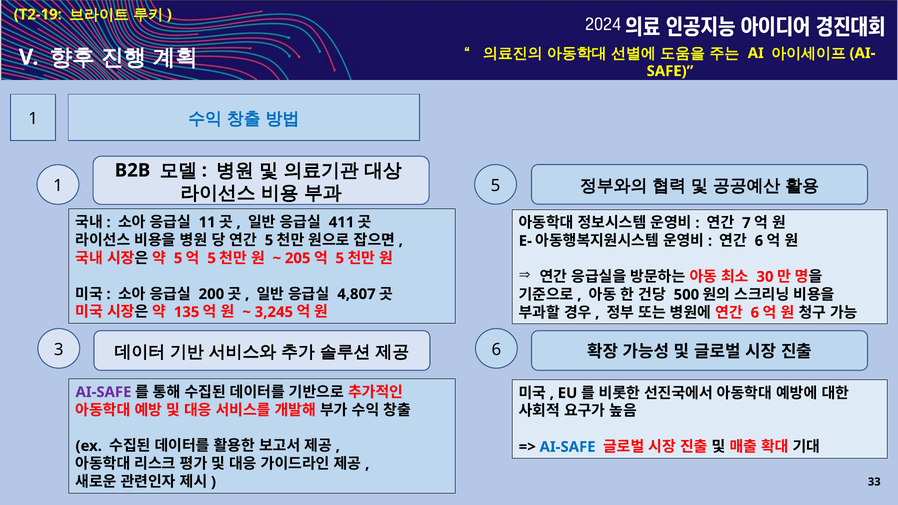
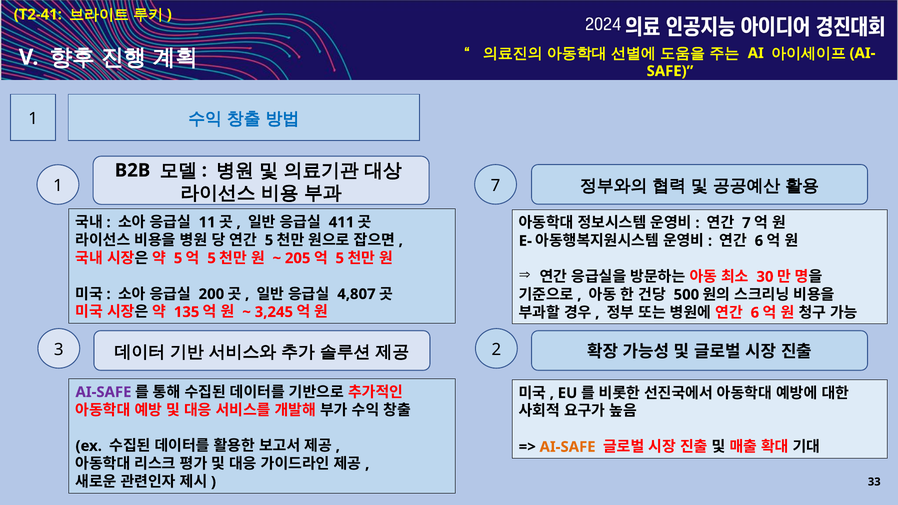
T2-19: T2-19 -> T2-41 (38, 14)
1 5: 5 -> 7 (496, 186)
6: 6 -> 2 (496, 350)
AI-SAFE colour: blue -> orange (568, 447)
